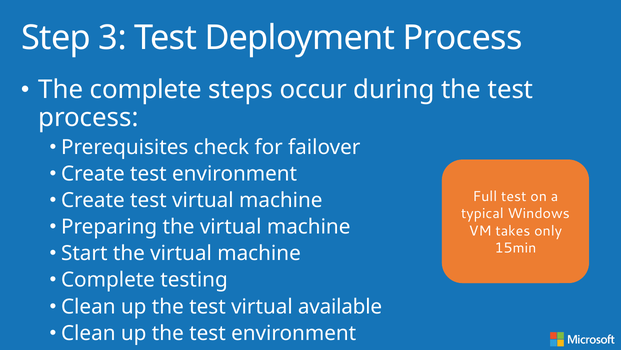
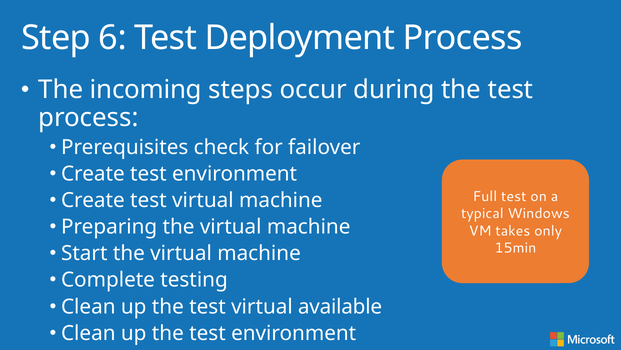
3: 3 -> 6 (113, 38)
The complete: complete -> incoming (146, 90)
